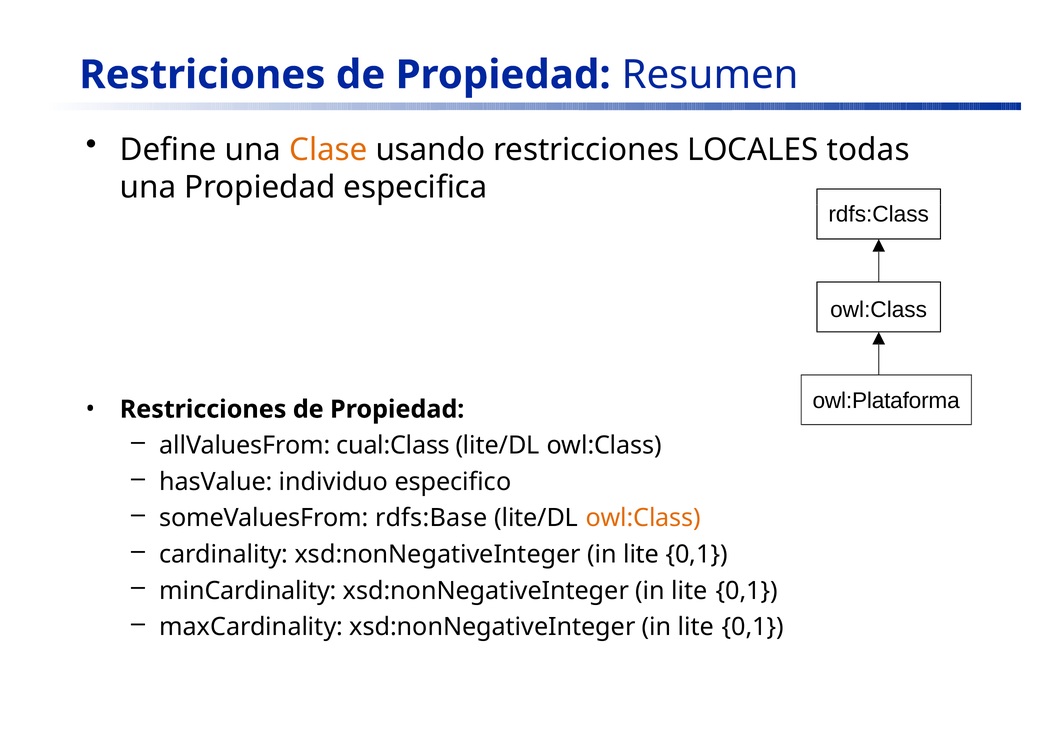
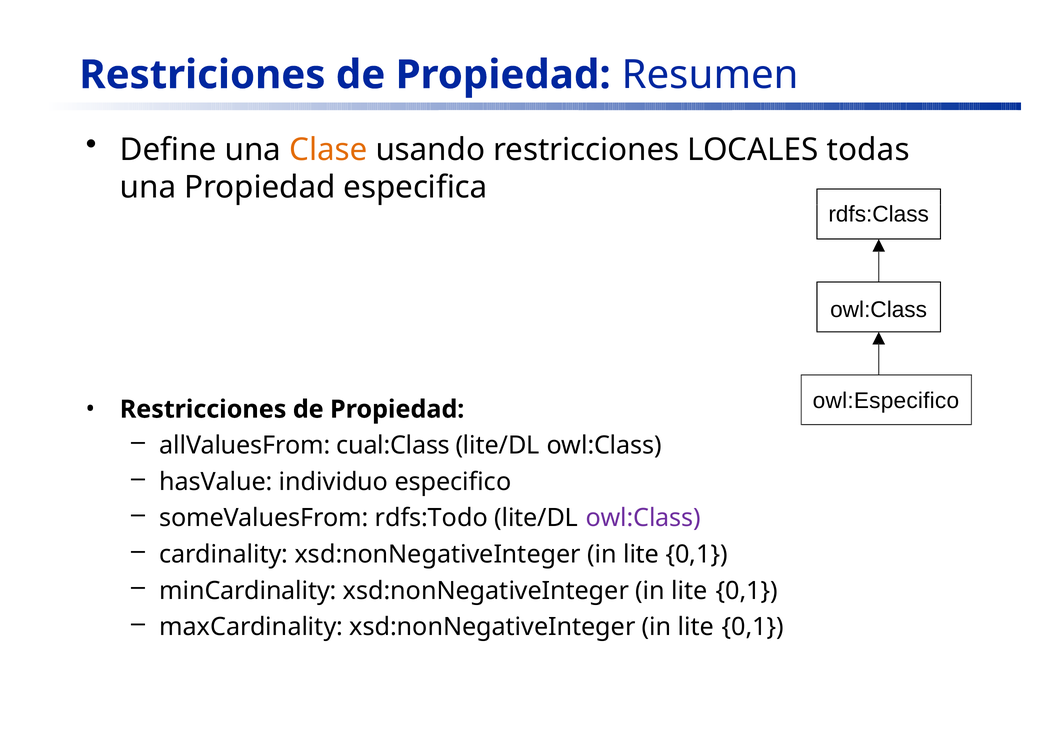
owl:Plataforma: owl:Plataforma -> owl:Especifico (886, 401)
rdfs:Base: rdfs:Base -> rdfs:Todo (431, 518)
owl:Class colour: orange -> purple (643, 518)
